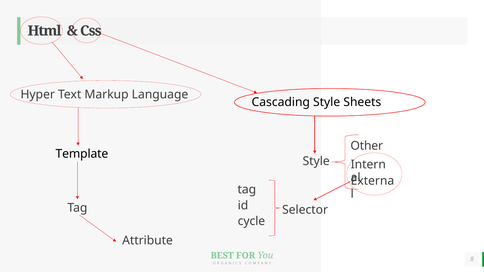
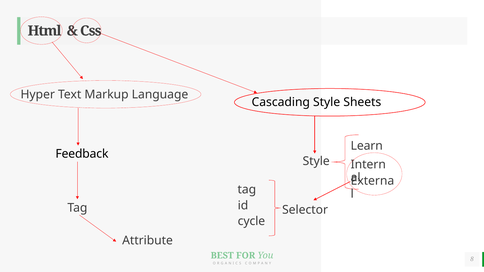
Other: Other -> Learn (367, 146)
Template: Template -> Feedback (82, 154)
